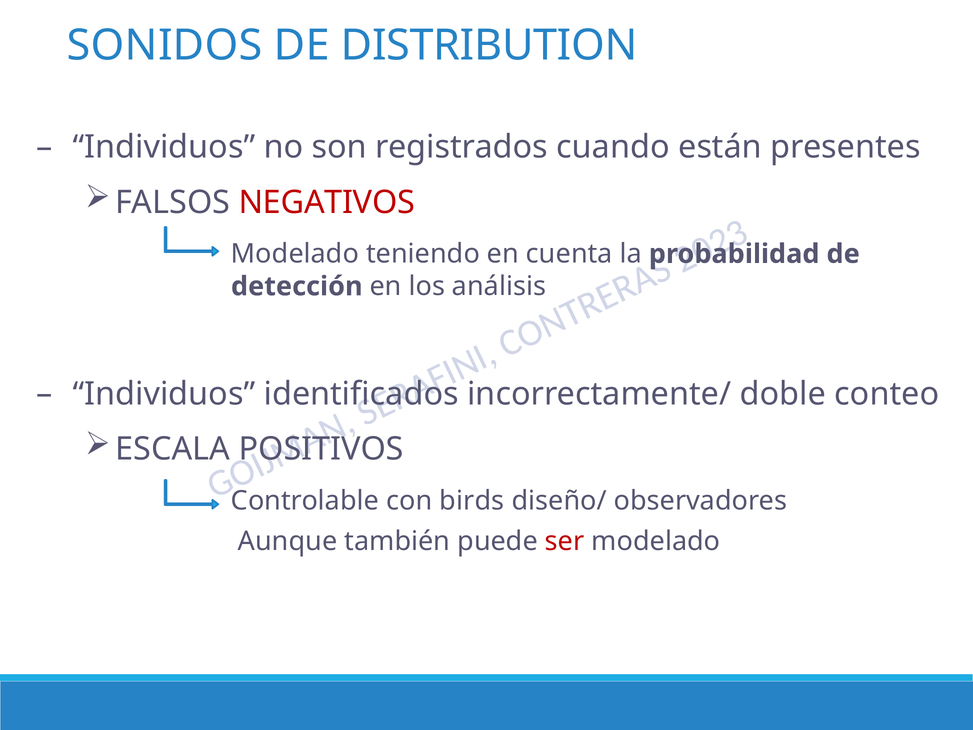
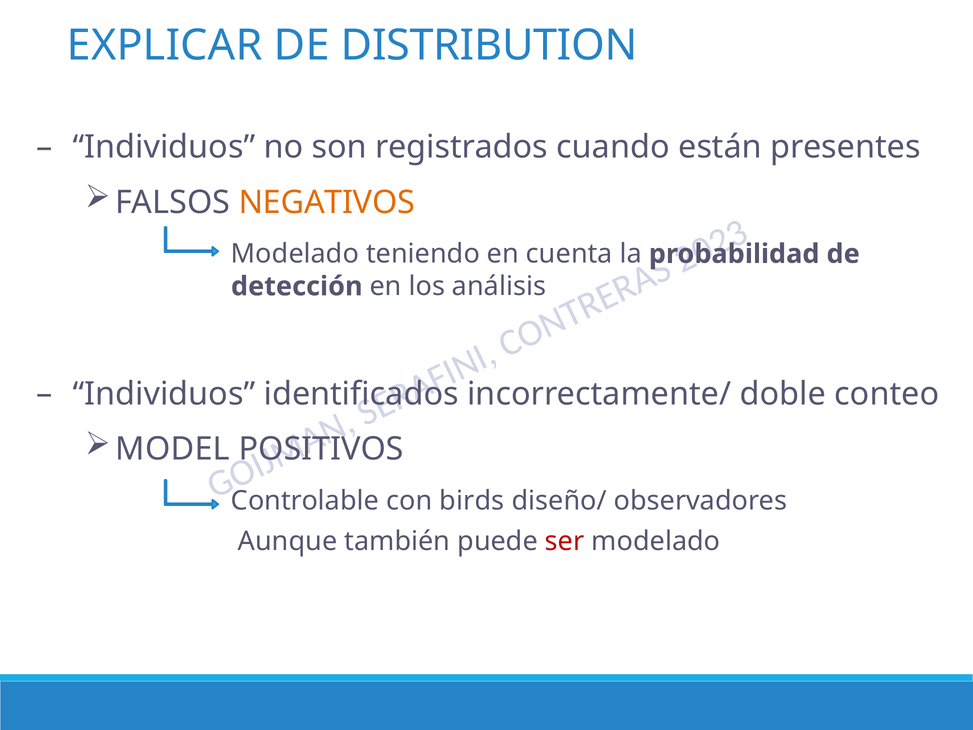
SONIDOS: SONIDOS -> EXPLICAR (165, 45)
NEGATIVOS colour: red -> orange (327, 202)
ESCALA: ESCALA -> MODEL (173, 449)
